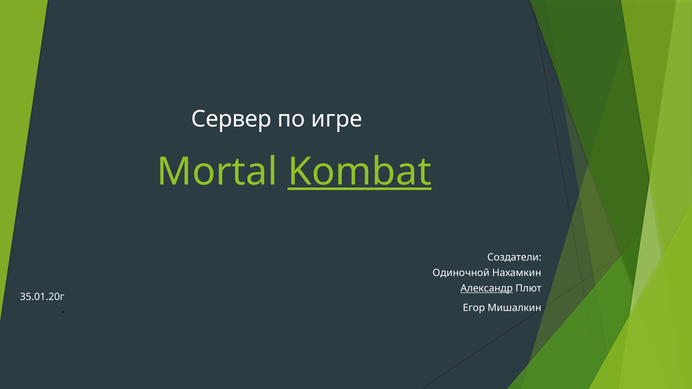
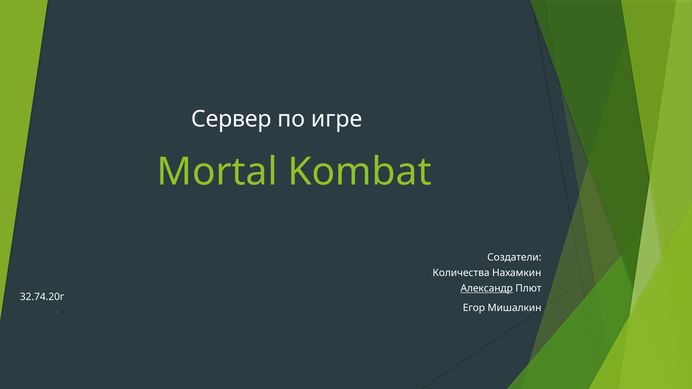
Kombat underline: present -> none (360, 172)
Одиночной: Одиночной -> Количества (461, 273)
35.01.20г: 35.01.20г -> 32.74.20г (42, 297)
